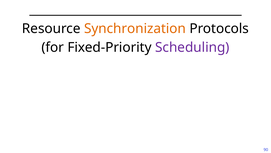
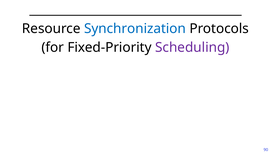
Synchronization colour: orange -> blue (135, 29)
